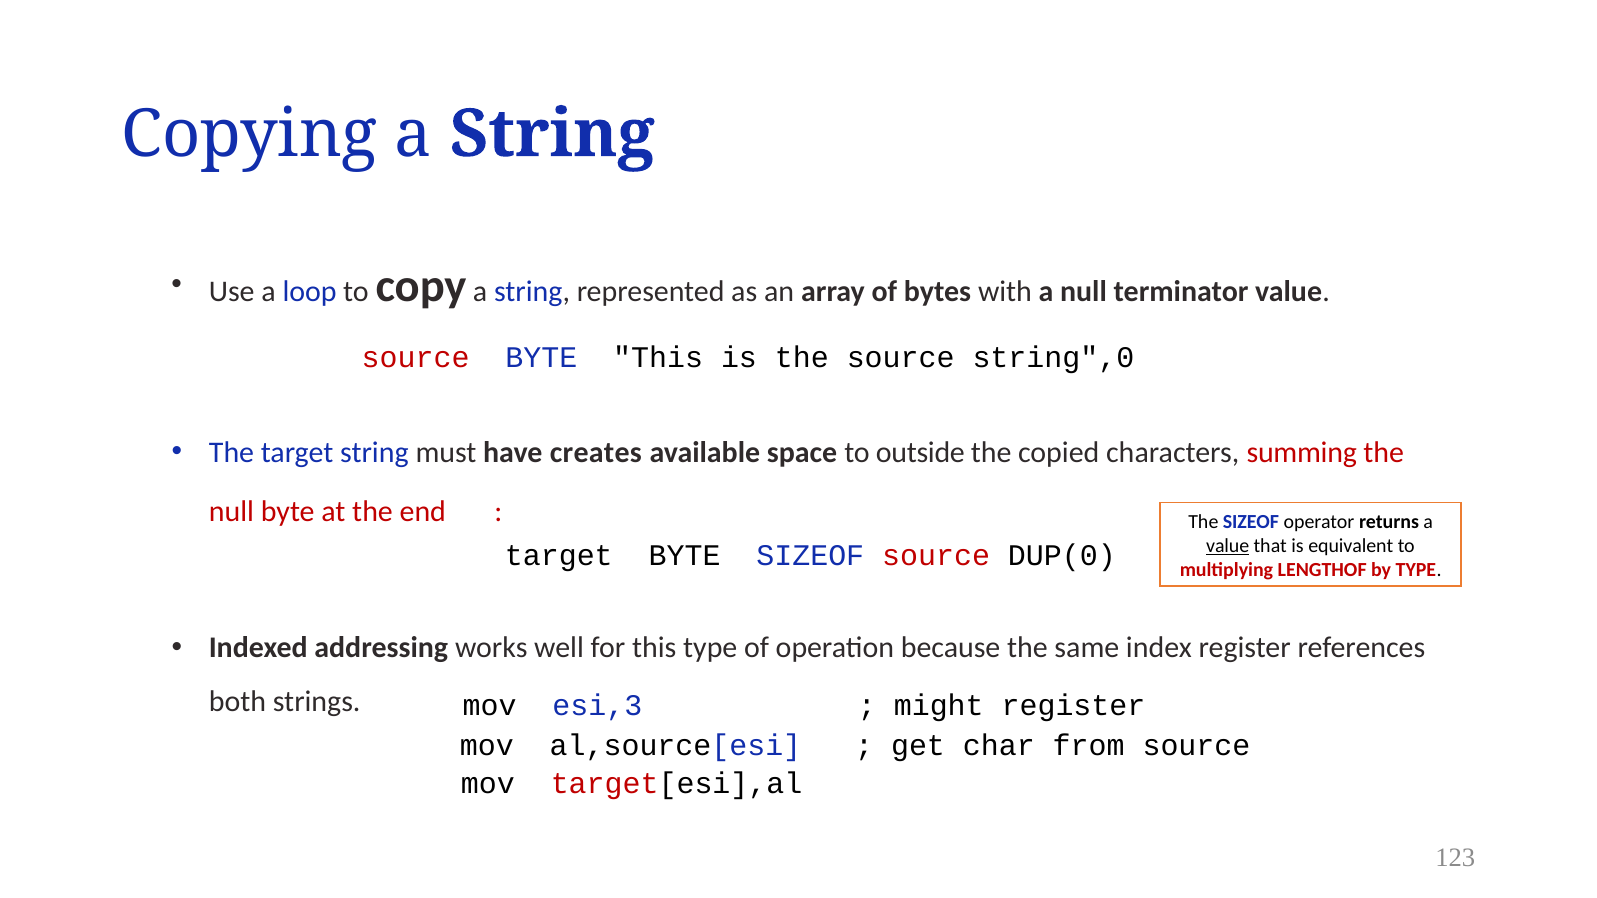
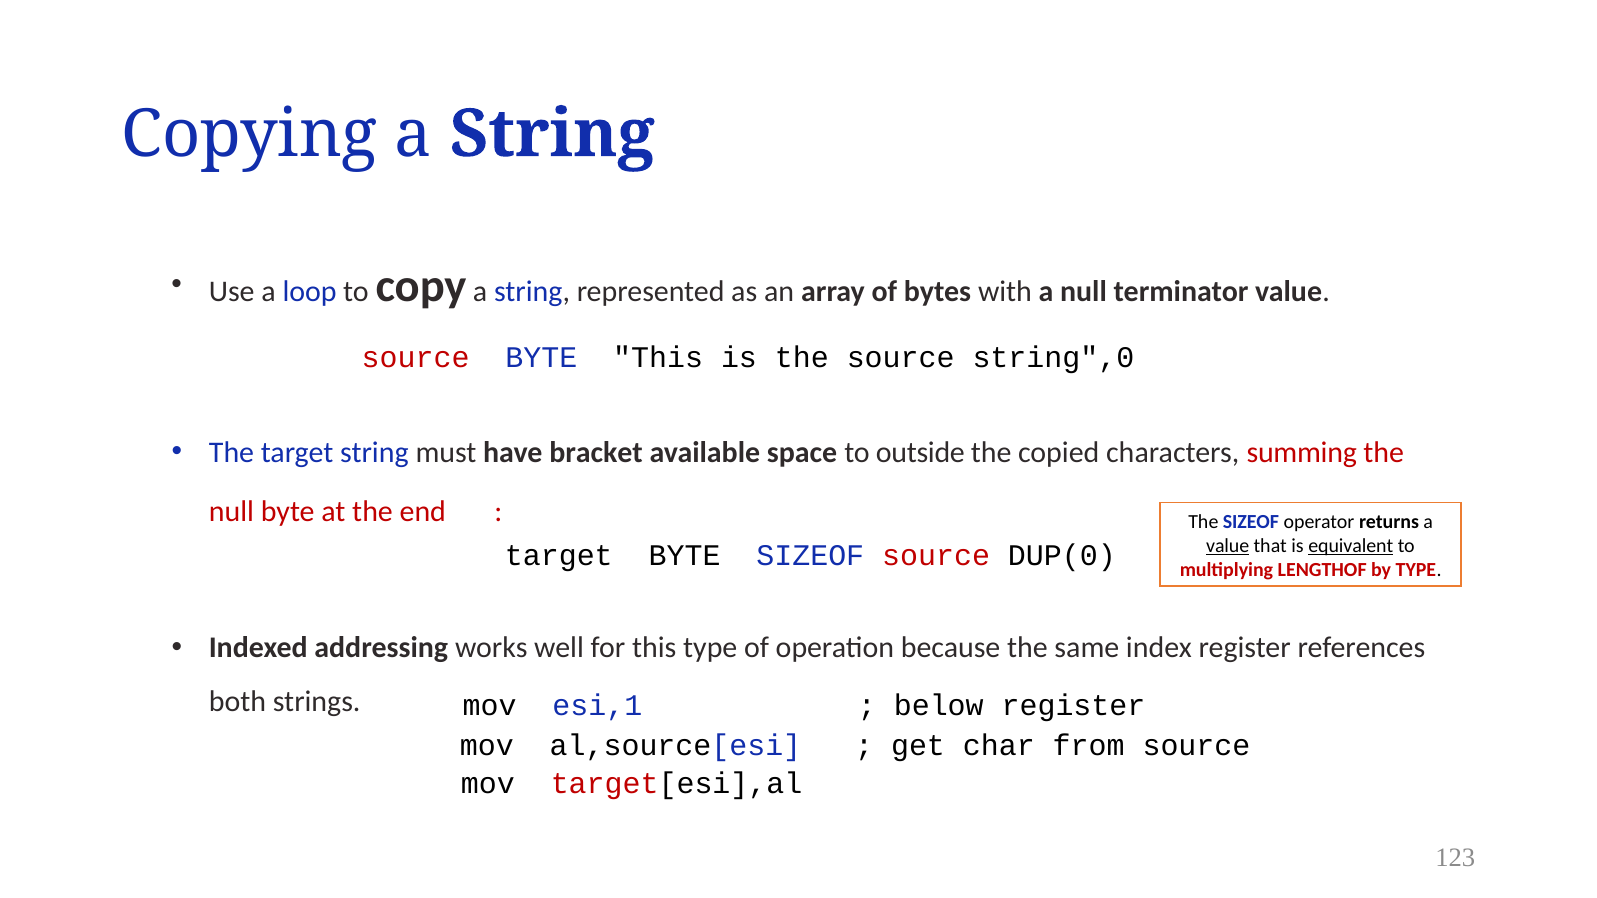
creates: creates -> bracket (596, 453)
equivalent underline: none -> present (1351, 546)
esi,3: esi,3 -> esi,1 (597, 706)
might: might -> below (939, 706)
